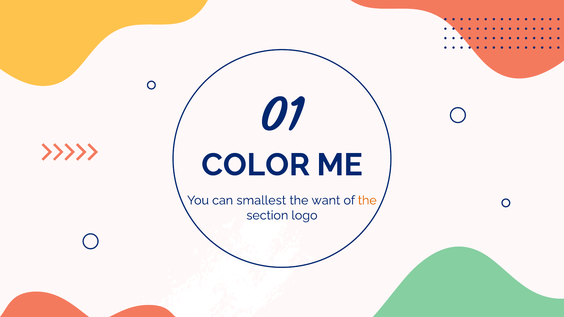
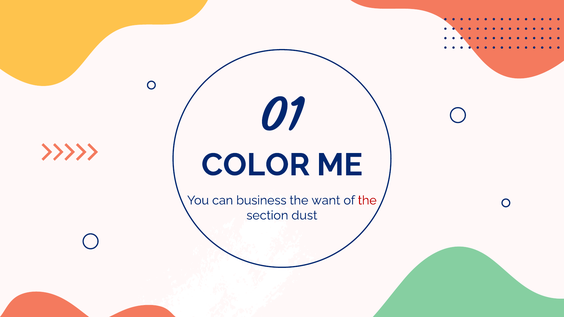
smallest: smallest -> business (261, 201)
the colour: orange -> red (367, 201)
logo: logo -> dust (304, 216)
